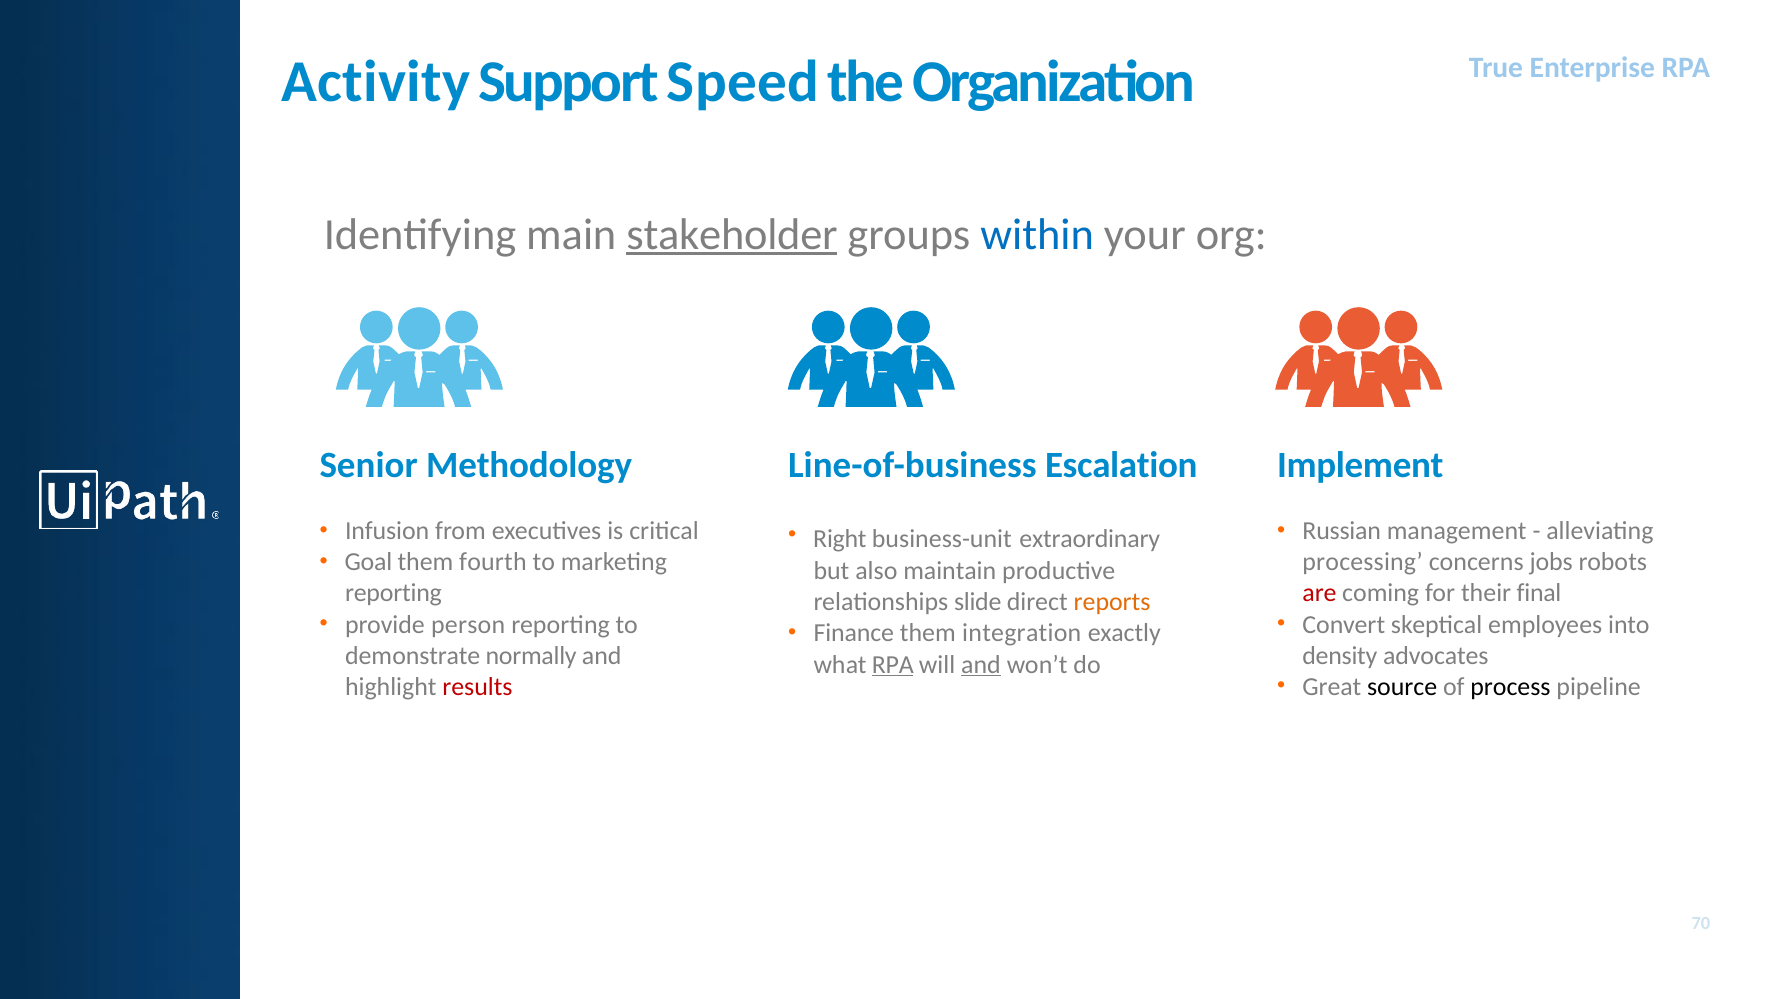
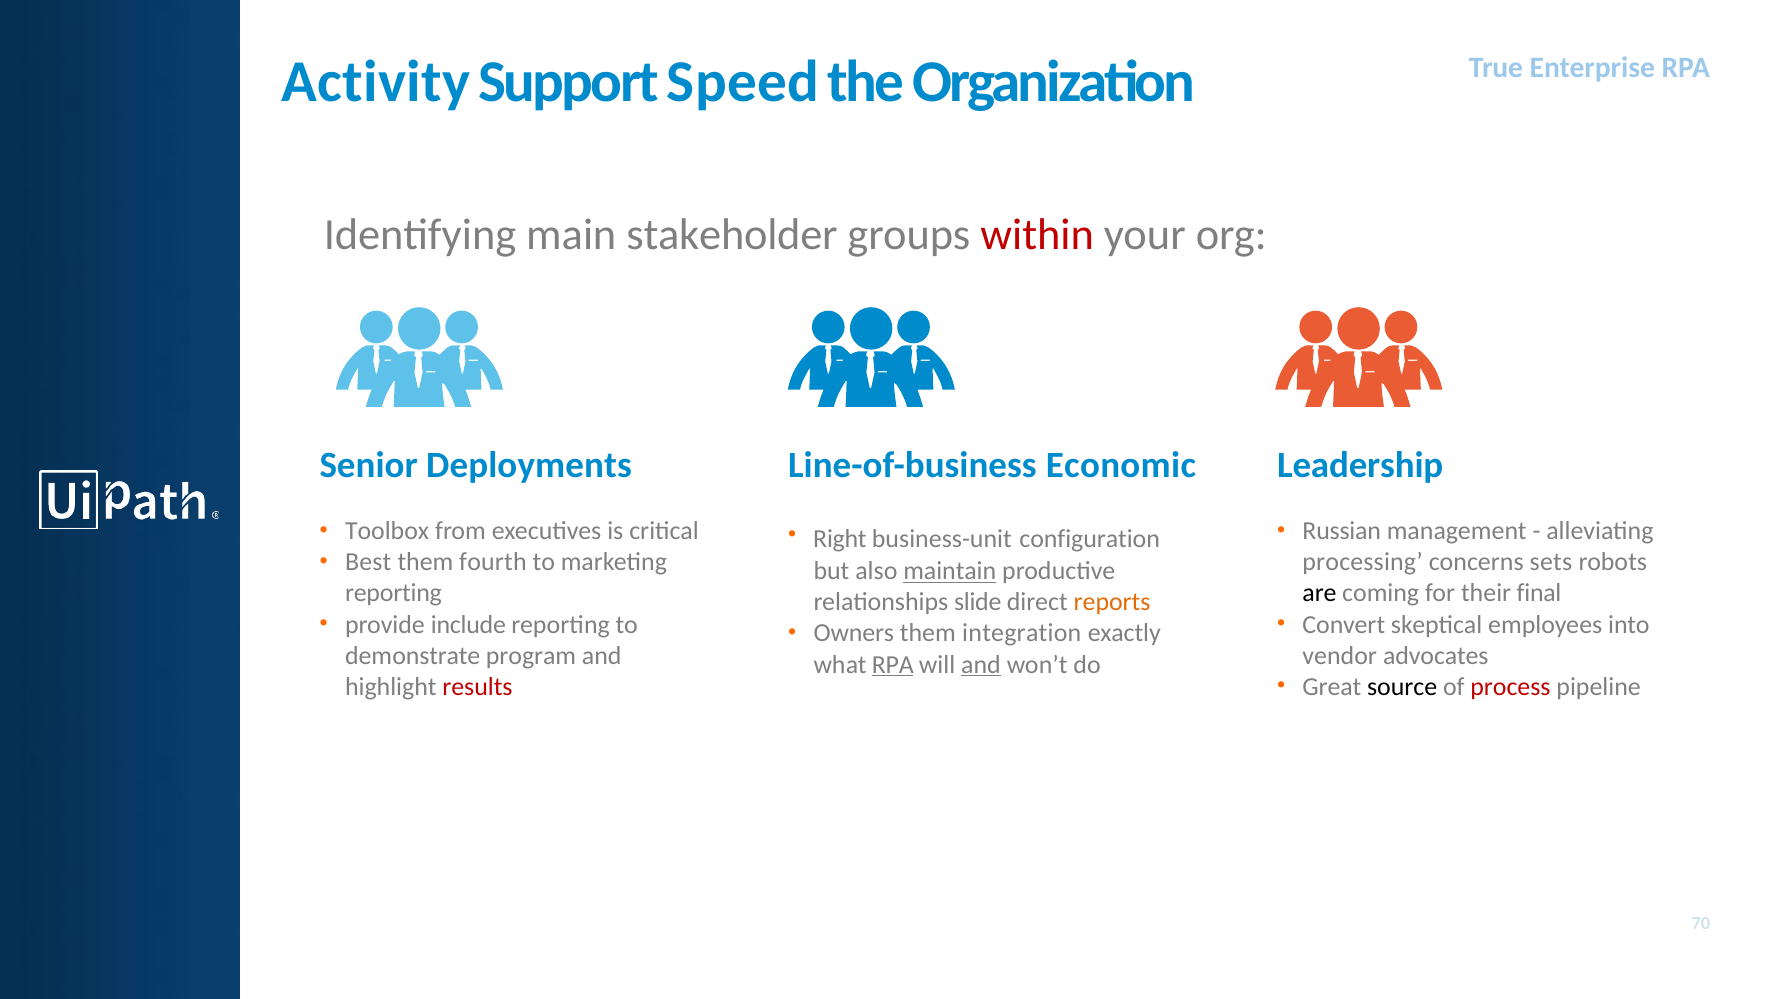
stakeholder underline: present -> none (732, 235)
within colour: blue -> red (1037, 235)
Methodology: Methodology -> Deployments (529, 465)
Escalation: Escalation -> Economic (1121, 465)
Implement: Implement -> Leadership (1360, 465)
Infusion: Infusion -> Toolbox (387, 531)
extraordinary: extraordinary -> configuration (1090, 539)
Goal: Goal -> Best (368, 562)
jobs: jobs -> sets (1551, 562)
maintain underline: none -> present (950, 571)
are colour: red -> black (1319, 593)
person: person -> include (468, 625)
Finance: Finance -> Owners (854, 633)
normally: normally -> program (531, 656)
density: density -> vendor (1340, 656)
process colour: black -> red (1510, 687)
